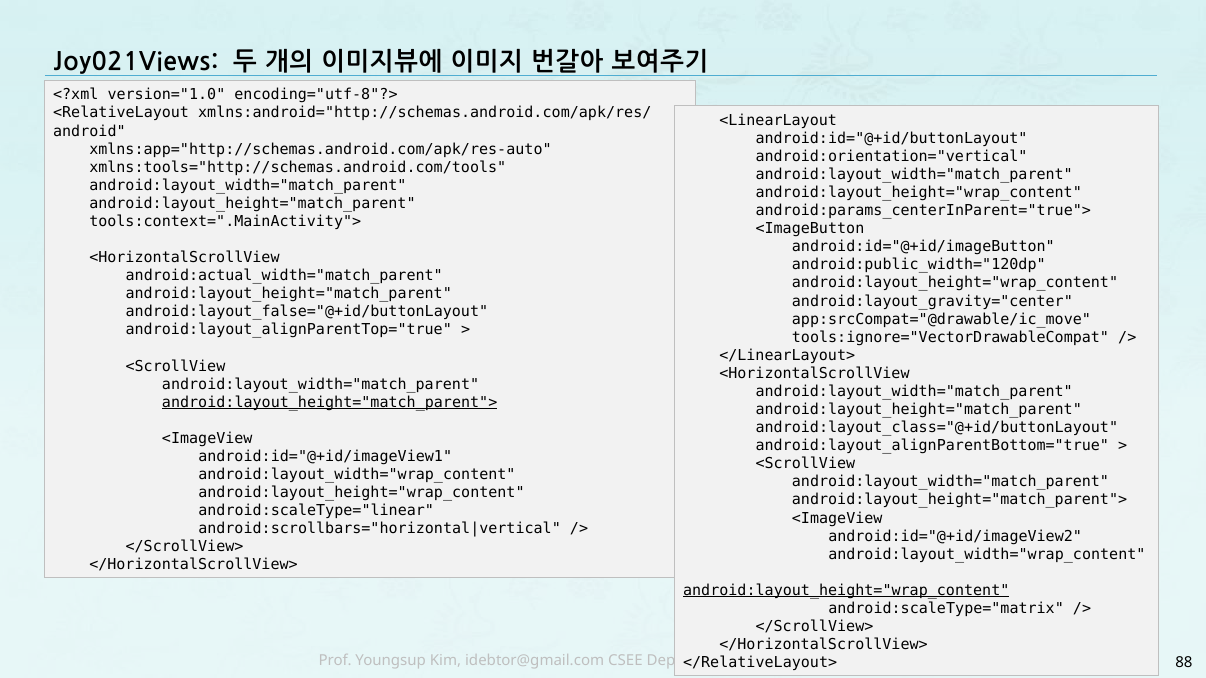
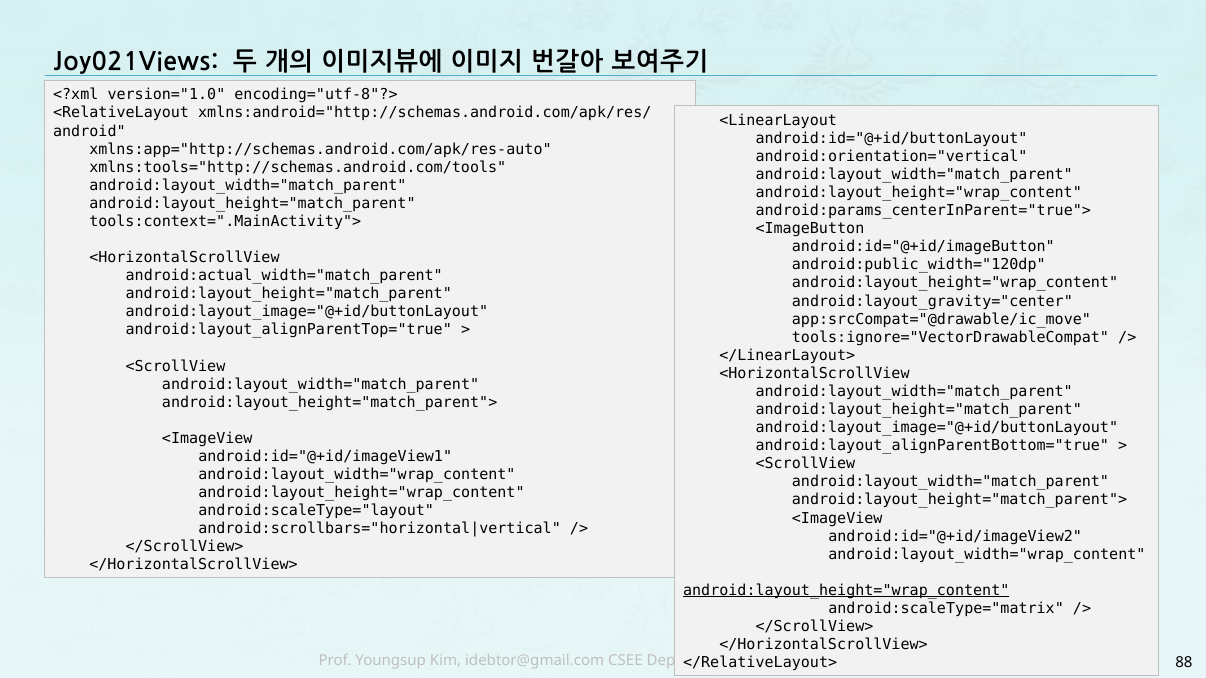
android:layout_false="@+id/buttonLayout: android:layout_false="@+id/buttonLayout -> android:layout_image="@+id/buttonLayout (307, 312)
android:layout_height="match_parent"> underline: present -> none (330, 402)
android:layout_class="@+id/buttonLayout: android:layout_class="@+id/buttonLayout -> android:layout_image="@+id/buttonLayout (937, 428)
android:scaleType="linear: android:scaleType="linear -> android:scaleType="layout (316, 511)
